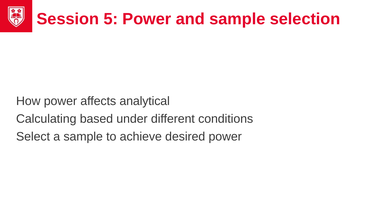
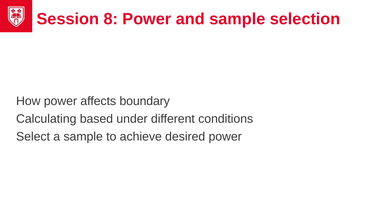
5: 5 -> 8 (111, 19)
analytical: analytical -> boundary (145, 101)
